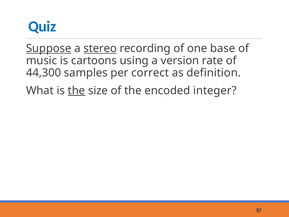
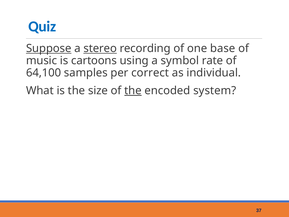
version: version -> symbol (180, 61)
44,300: 44,300 -> 64,100 (44, 73)
definition: definition -> individual (214, 73)
the underline: present -> none (76, 90)
the underline: none -> present (133, 90)
integer: integer -> system (215, 90)
